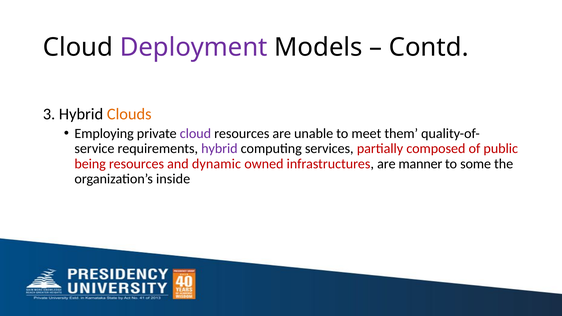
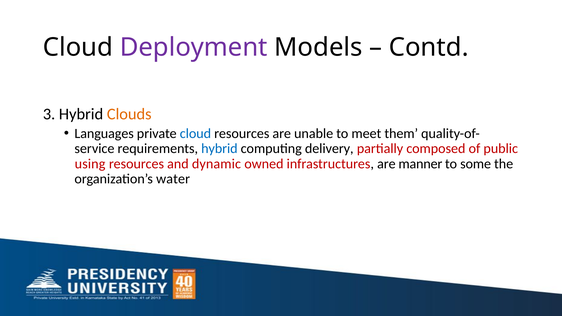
Employing: Employing -> Languages (104, 134)
cloud colour: purple -> blue (195, 134)
hybrid colour: purple -> blue (219, 149)
services: services -> delivery (329, 149)
being: being -> using (90, 164)
inside: inside -> water (173, 179)
